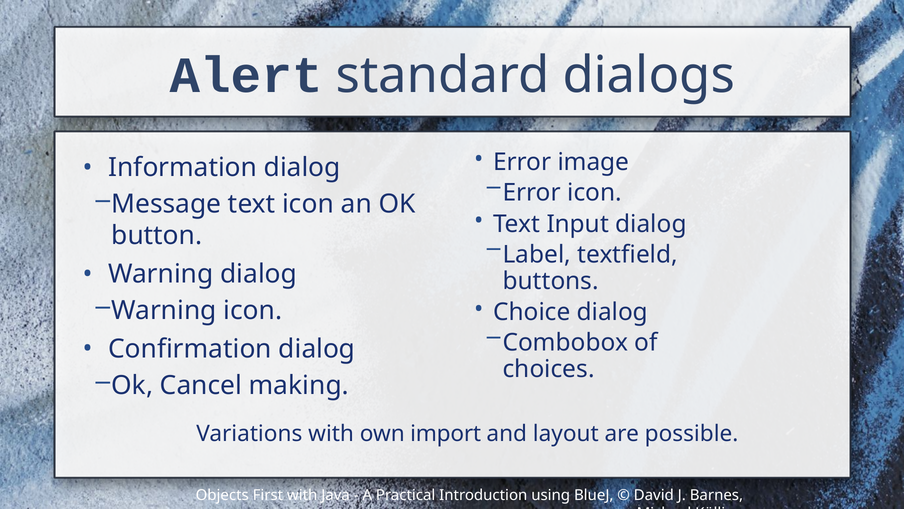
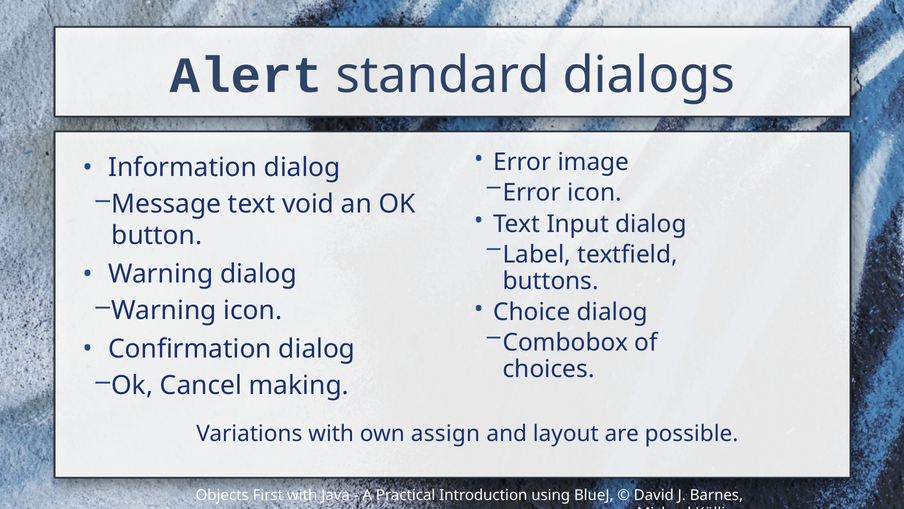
text icon: icon -> void (308, 204)
import: import -> assign (445, 433)
